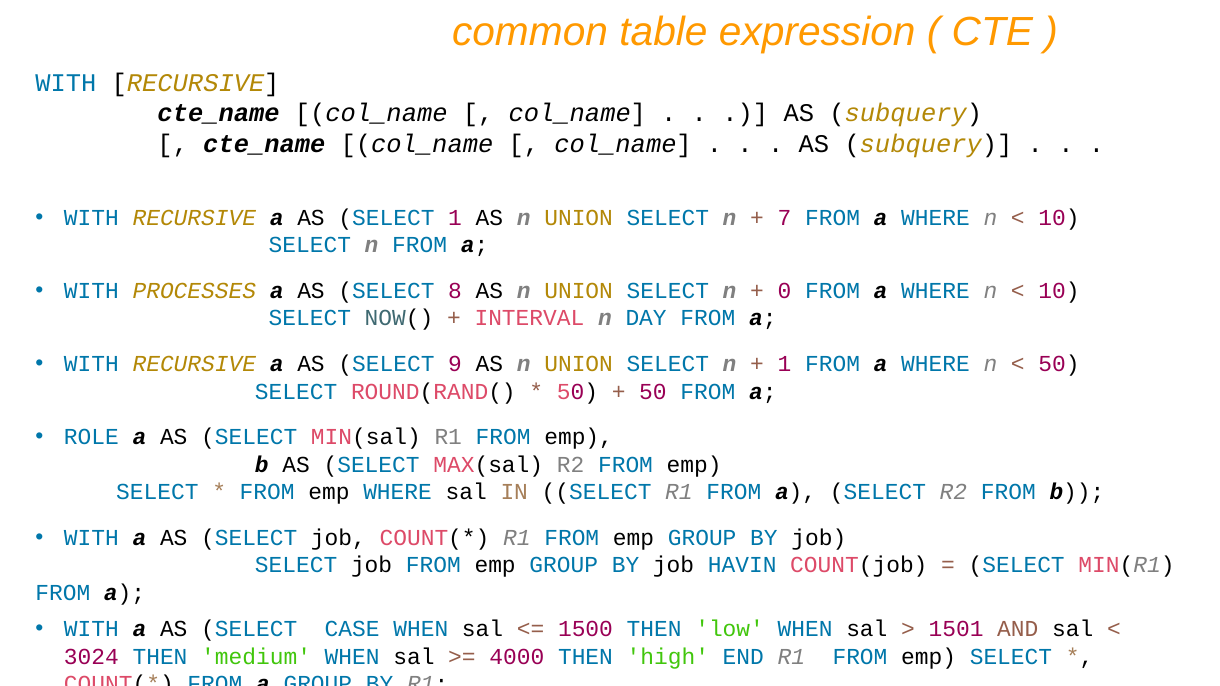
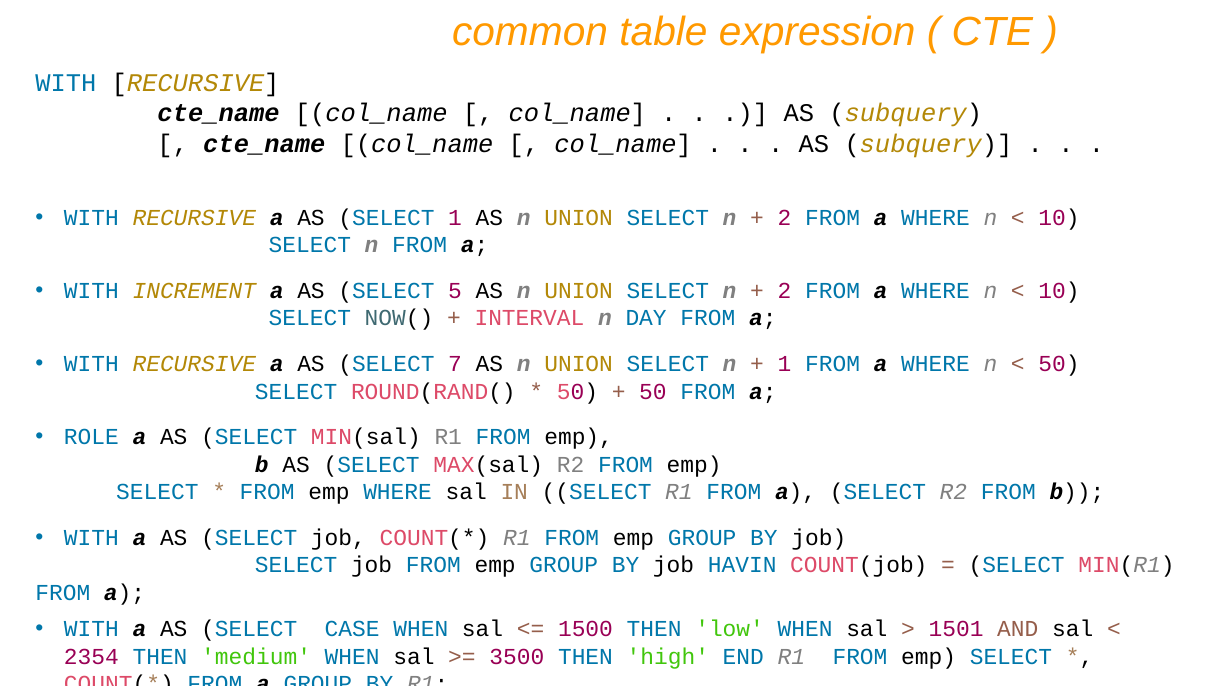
7: 7 -> 2 (784, 218)
PROCESSES: PROCESSES -> INCREMENT (194, 291)
8: 8 -> 5 (455, 291)
0: 0 -> 2 (784, 291)
9: 9 -> 7 (455, 364)
3024: 3024 -> 2354 (91, 657)
4000: 4000 -> 3500 (517, 657)
